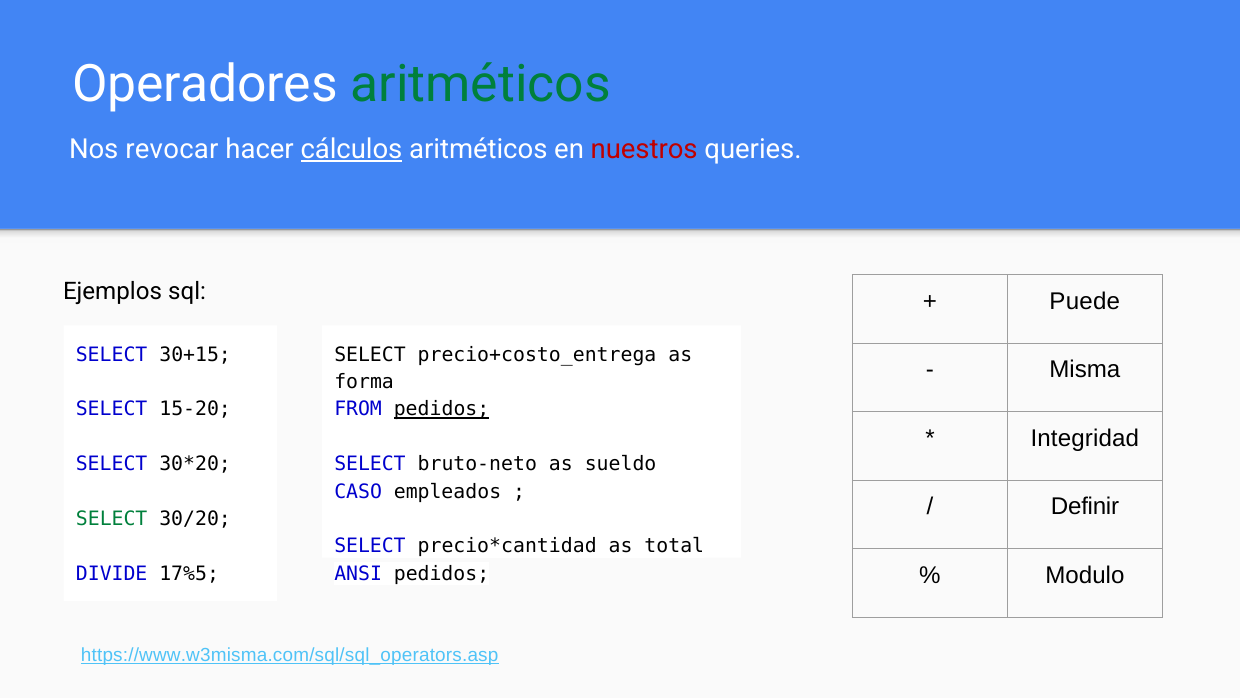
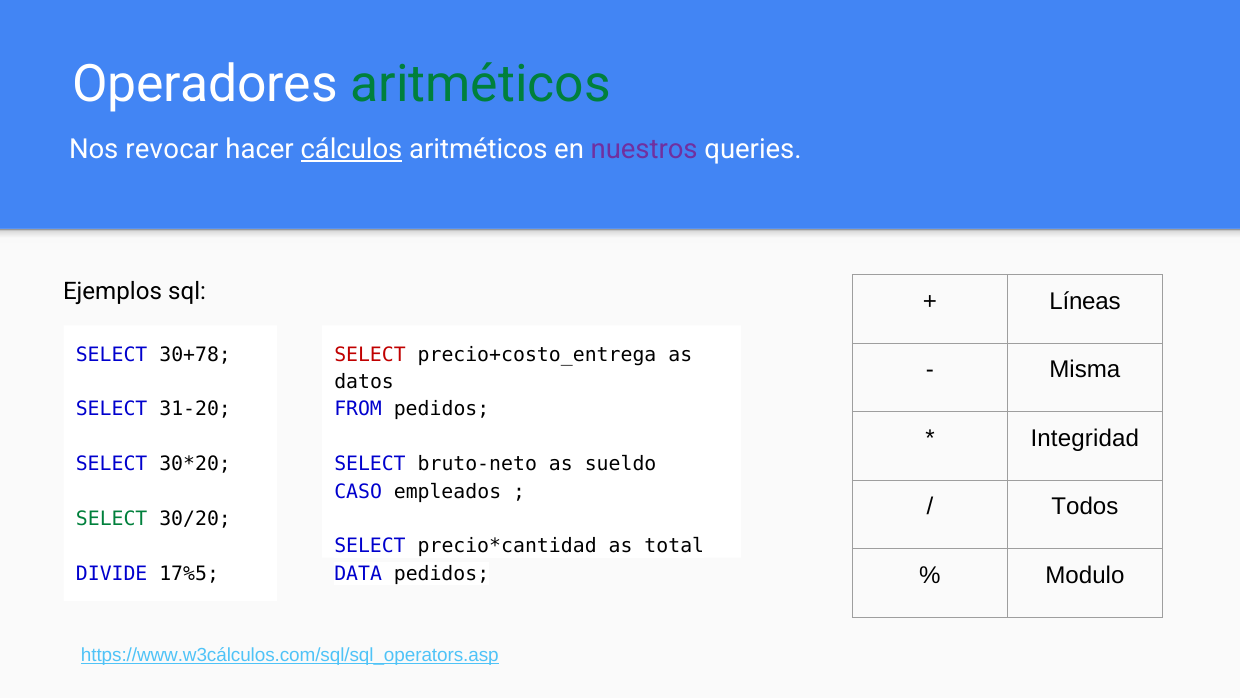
nuestros colour: red -> purple (644, 149)
Puede: Puede -> Líneas (1085, 301)
30+15: 30+15 -> 30+78 (195, 354)
SELECT colour: black -> red (370, 354)
forma: forma -> datos (364, 382)
15-20: 15-20 -> 31-20 (195, 409)
pedidos underline: present -> none (442, 409)
Definir: Definir -> Todos (1085, 506)
ANSI: ANSI -> DATA (358, 573)
https://www.w3misma.com/sql/sql_operators.asp: https://www.w3misma.com/sql/sql_operators.asp -> https://www.w3cálculos.com/sql/sql_operators.asp (290, 654)
